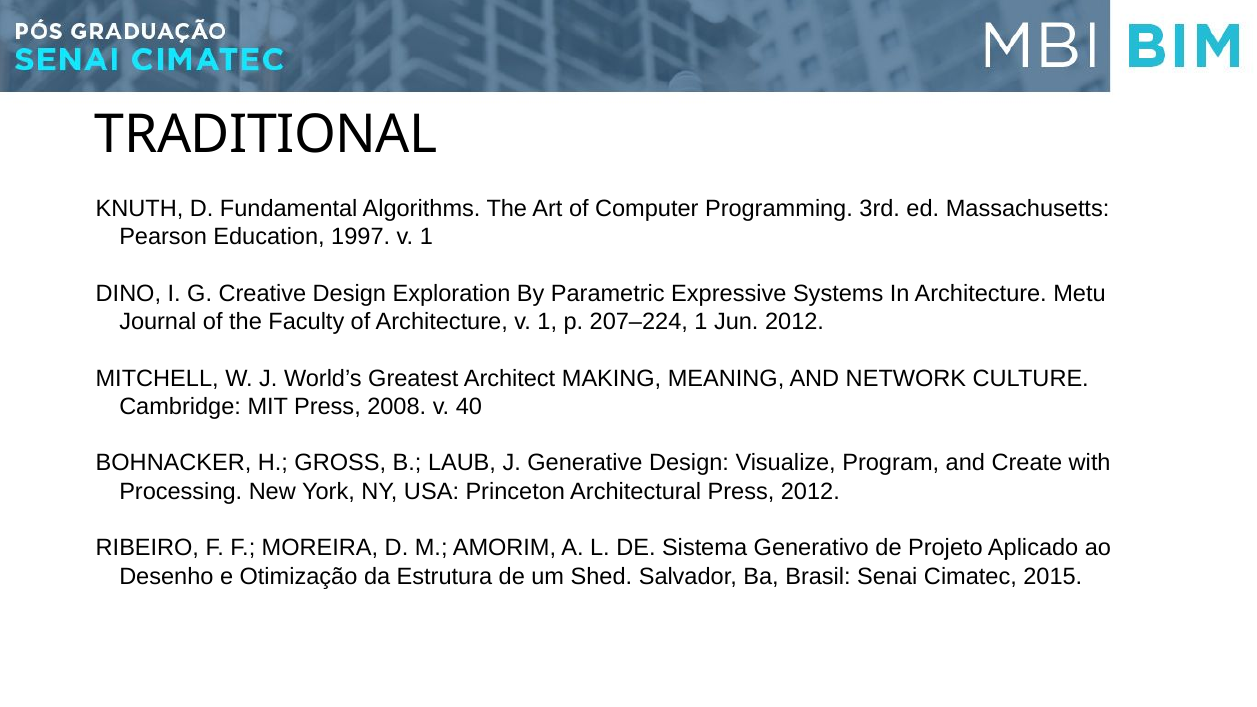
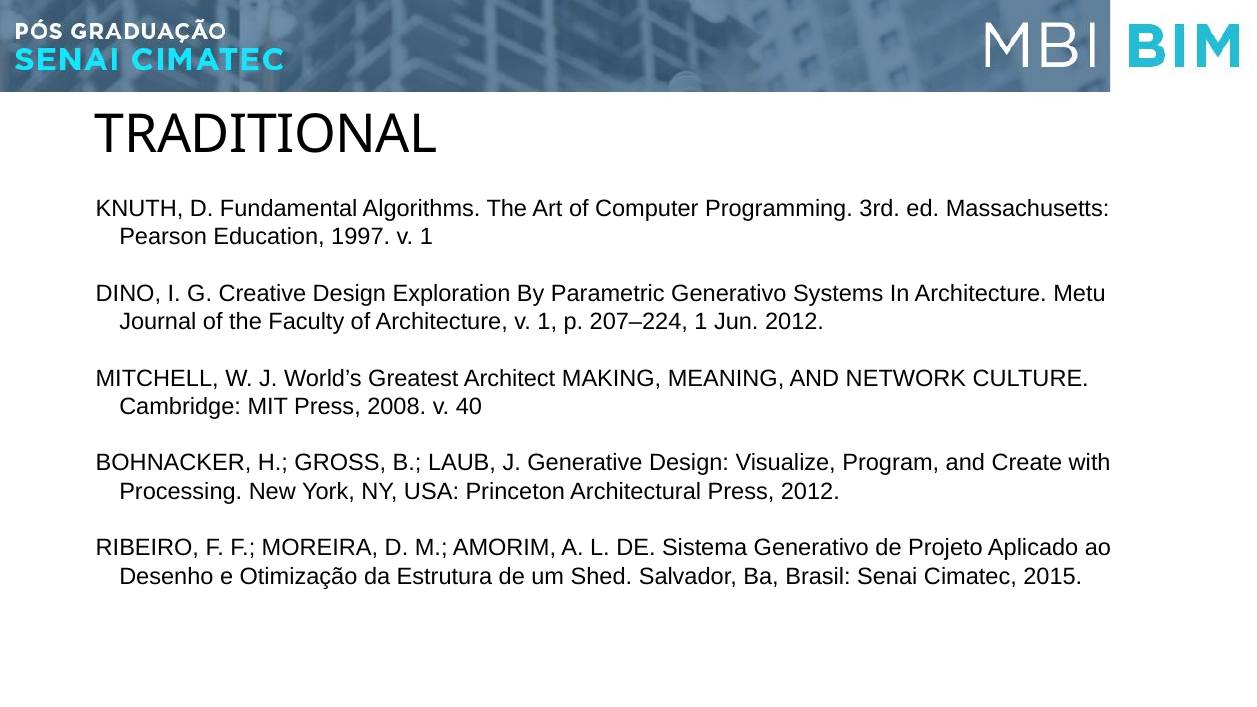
Parametric Expressive: Expressive -> Generativo (729, 293)
